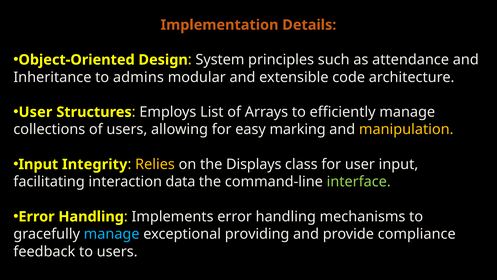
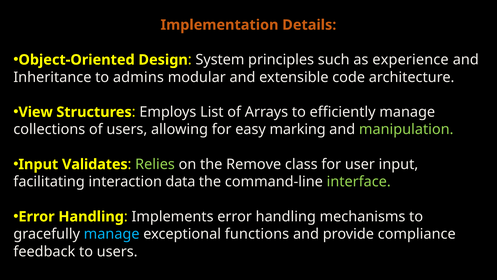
attendance: attendance -> experience (411, 60)
User: User -> View (36, 112)
manipulation colour: yellow -> light green (406, 129)
Integrity: Integrity -> Validates (95, 164)
Relies colour: yellow -> light green (155, 164)
Displays: Displays -> Remove (254, 164)
providing: providing -> functions (257, 234)
